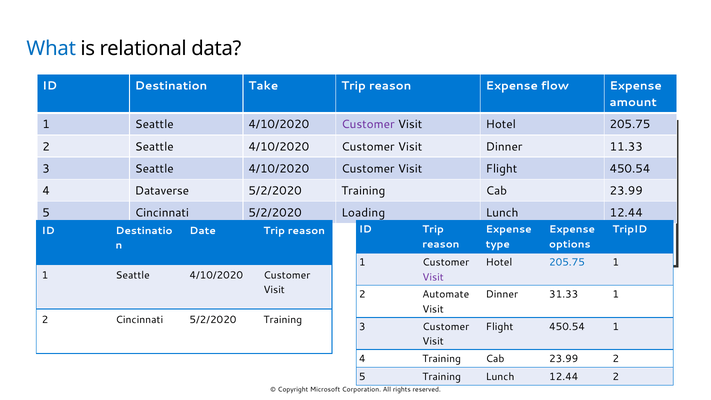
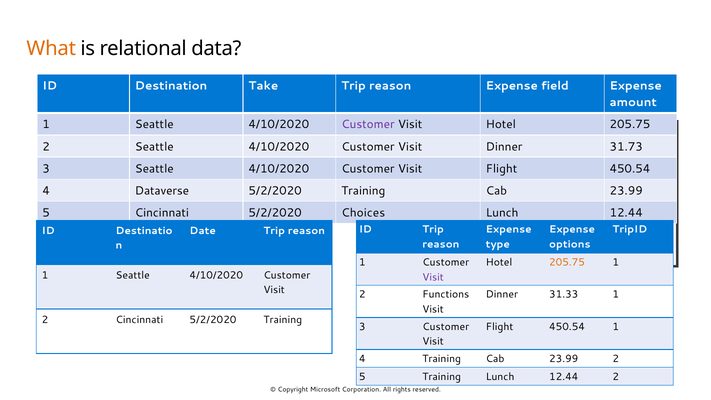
What colour: blue -> orange (51, 49)
flow: flow -> field (555, 86)
11.33: 11.33 -> 31.73 (626, 147)
Loading: Loading -> Choices (363, 213)
205.75 colour: blue -> orange (567, 262)
Automate: Automate -> Functions (446, 295)
